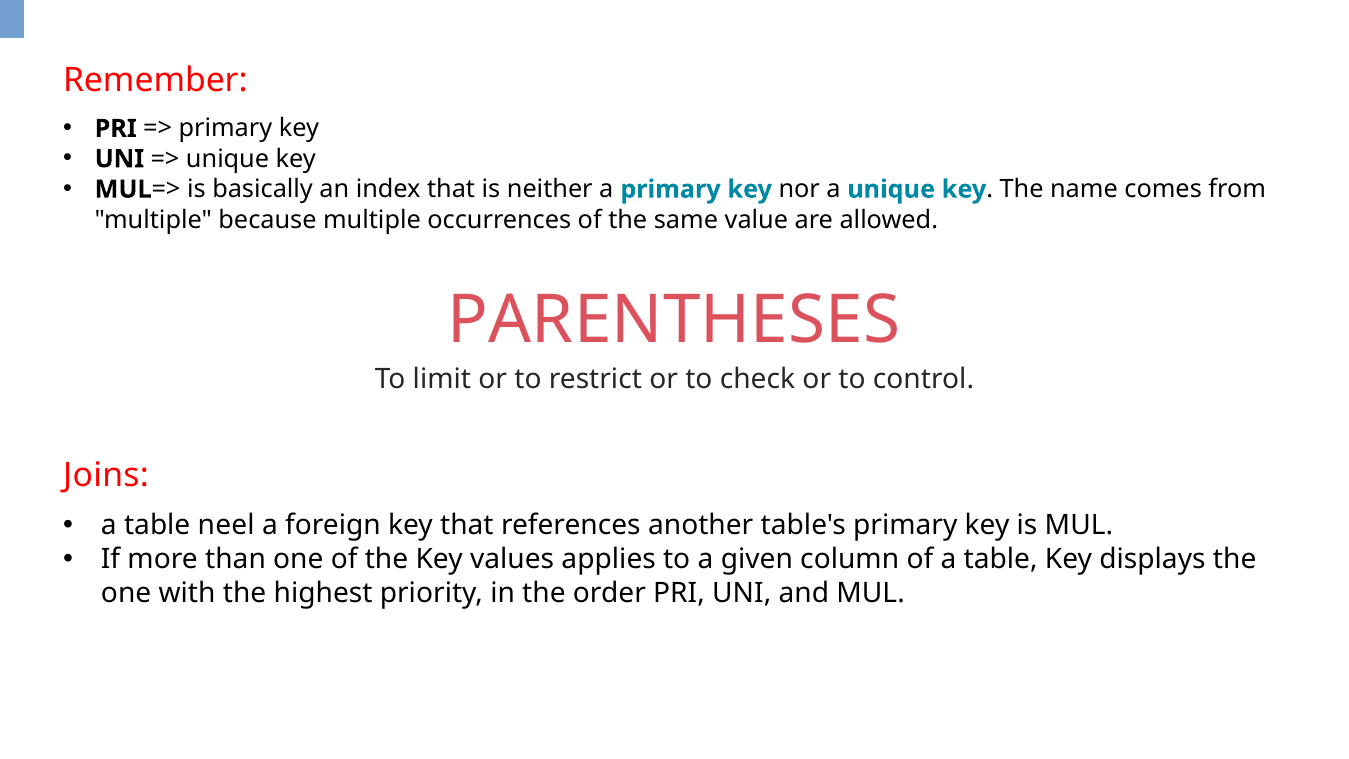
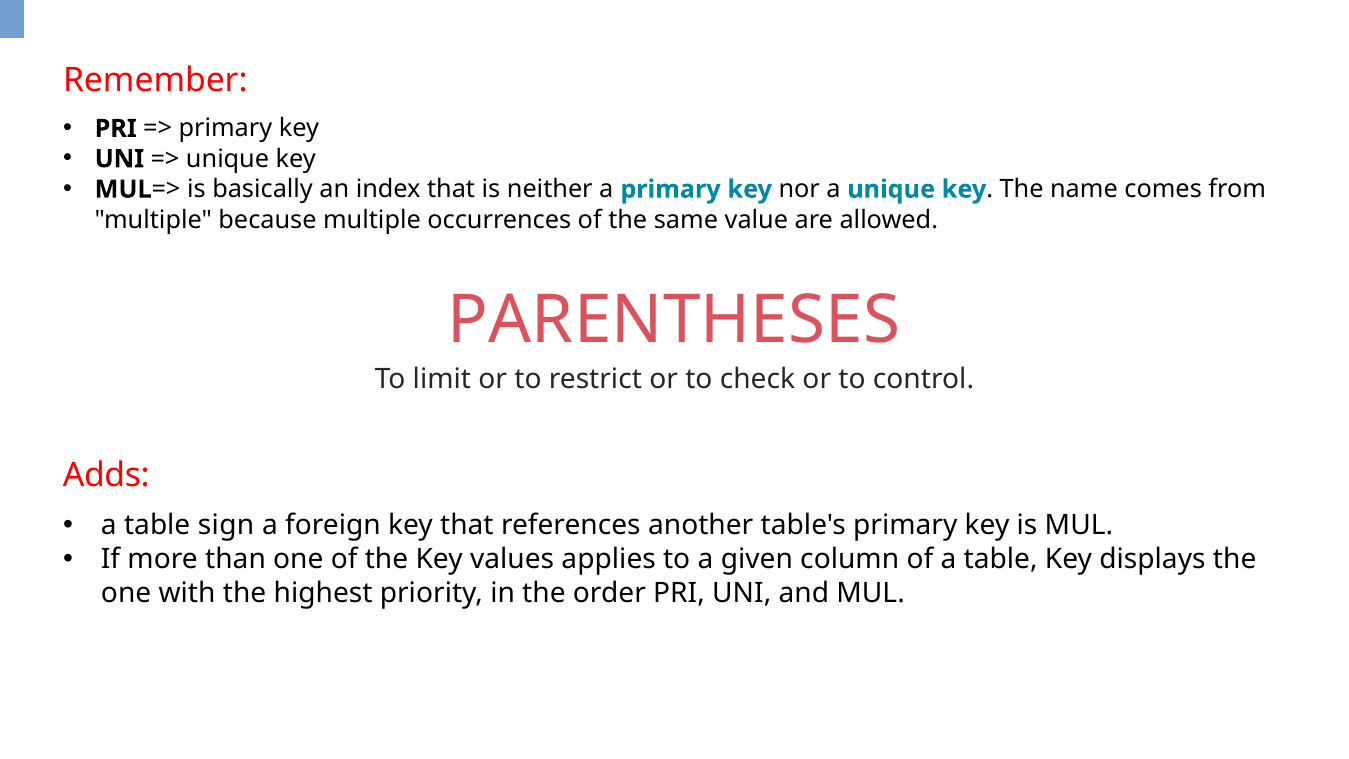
Joins: Joins -> Adds (106, 475)
neel: neel -> sign (226, 526)
